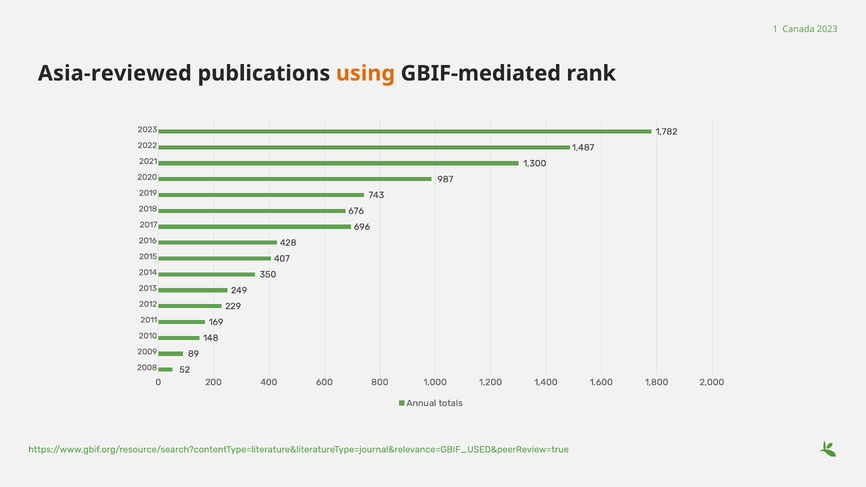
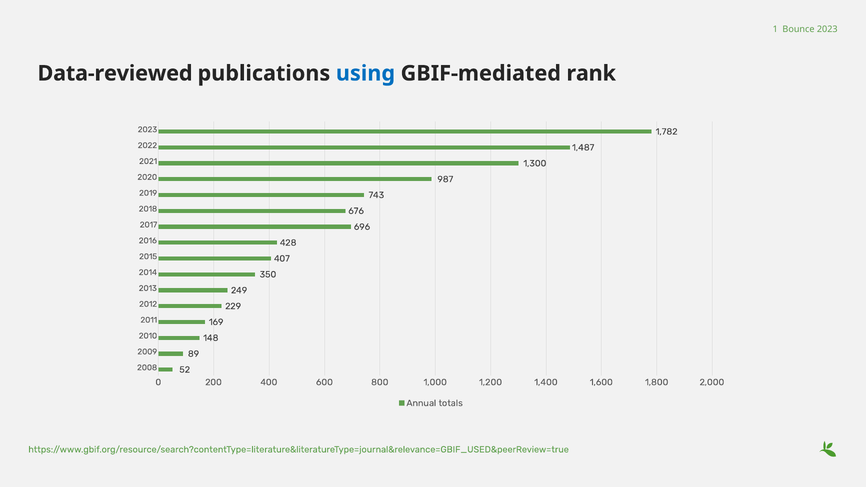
Canada: Canada -> Bounce (799, 29)
Asia-reviewed: Asia-reviewed -> Data-reviewed (115, 73)
using colour: orange -> blue (365, 73)
